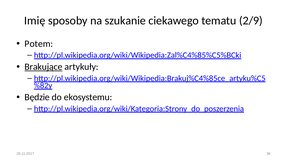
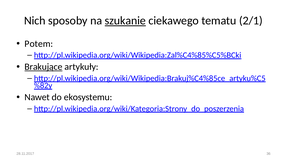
Imię: Imię -> Nich (35, 21)
szukanie underline: none -> present (125, 21)
2/9: 2/9 -> 2/1 (251, 21)
Będzie: Będzie -> Nawet (37, 97)
